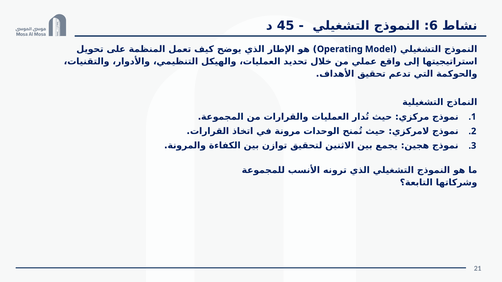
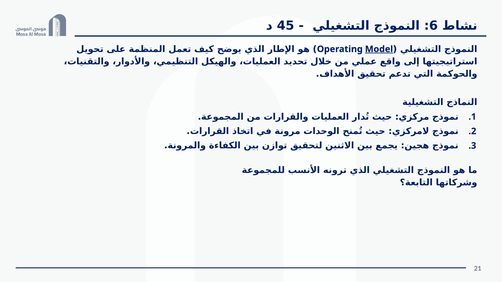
Model underline: none -> present (379, 49)
